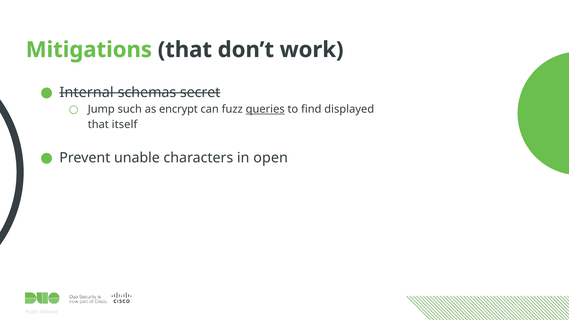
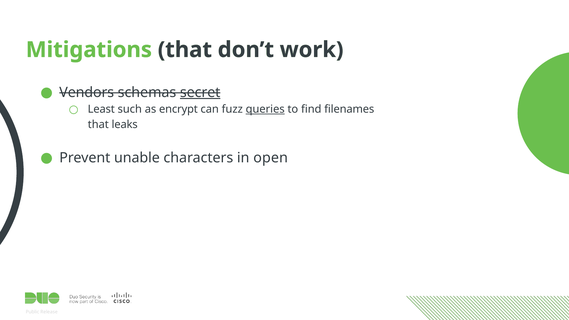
Internal: Internal -> Vendors (87, 92)
secret underline: none -> present (200, 92)
Jump: Jump -> Least (101, 109)
displayed: displayed -> filenames (349, 109)
itself: itself -> leaks (125, 125)
